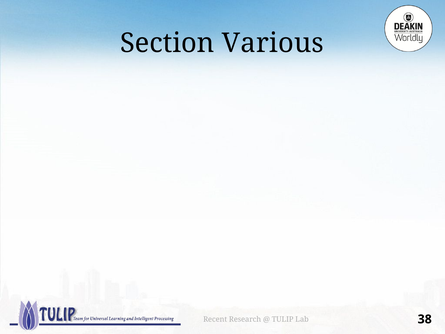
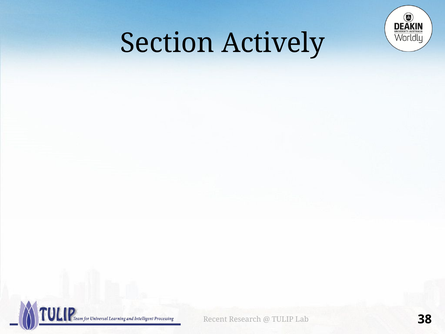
Various: Various -> Actively (273, 43)
